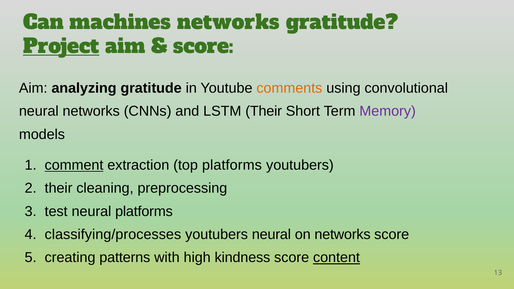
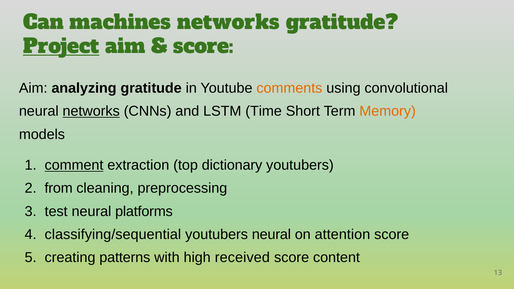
networks underline: none -> present (91, 111)
LSTM Their: Their -> Time (264, 111)
Memory colour: purple -> orange (388, 111)
top platforms: platforms -> dictionary (232, 165)
their: their -> from (59, 188)
classifying/processes: classifying/processes -> classifying/sequential (113, 235)
on networks: networks -> attention (342, 235)
kindness: kindness -> received (242, 258)
content underline: present -> none (336, 258)
